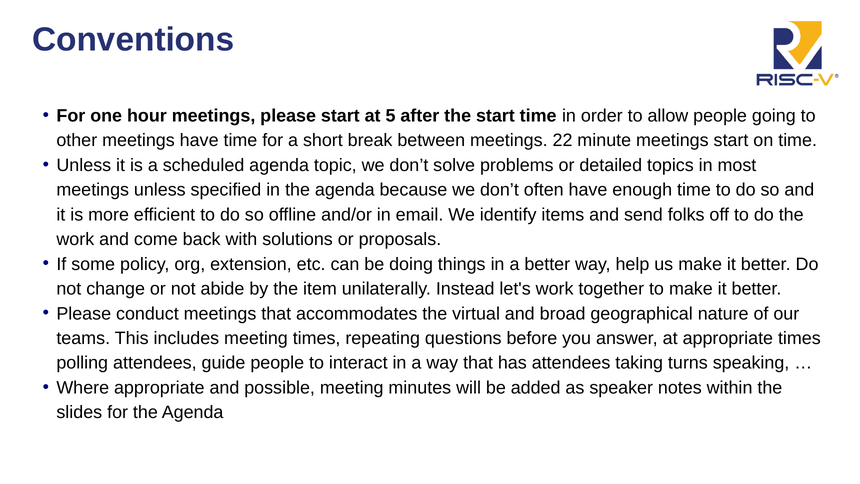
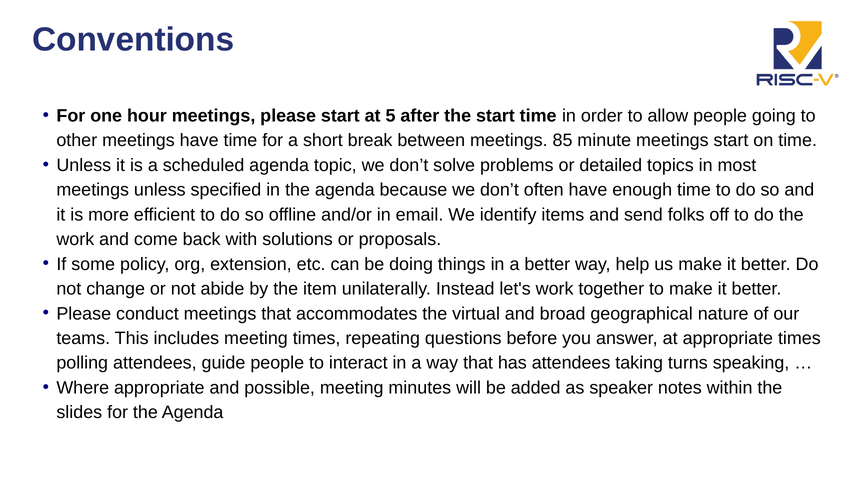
22: 22 -> 85 (563, 140)
